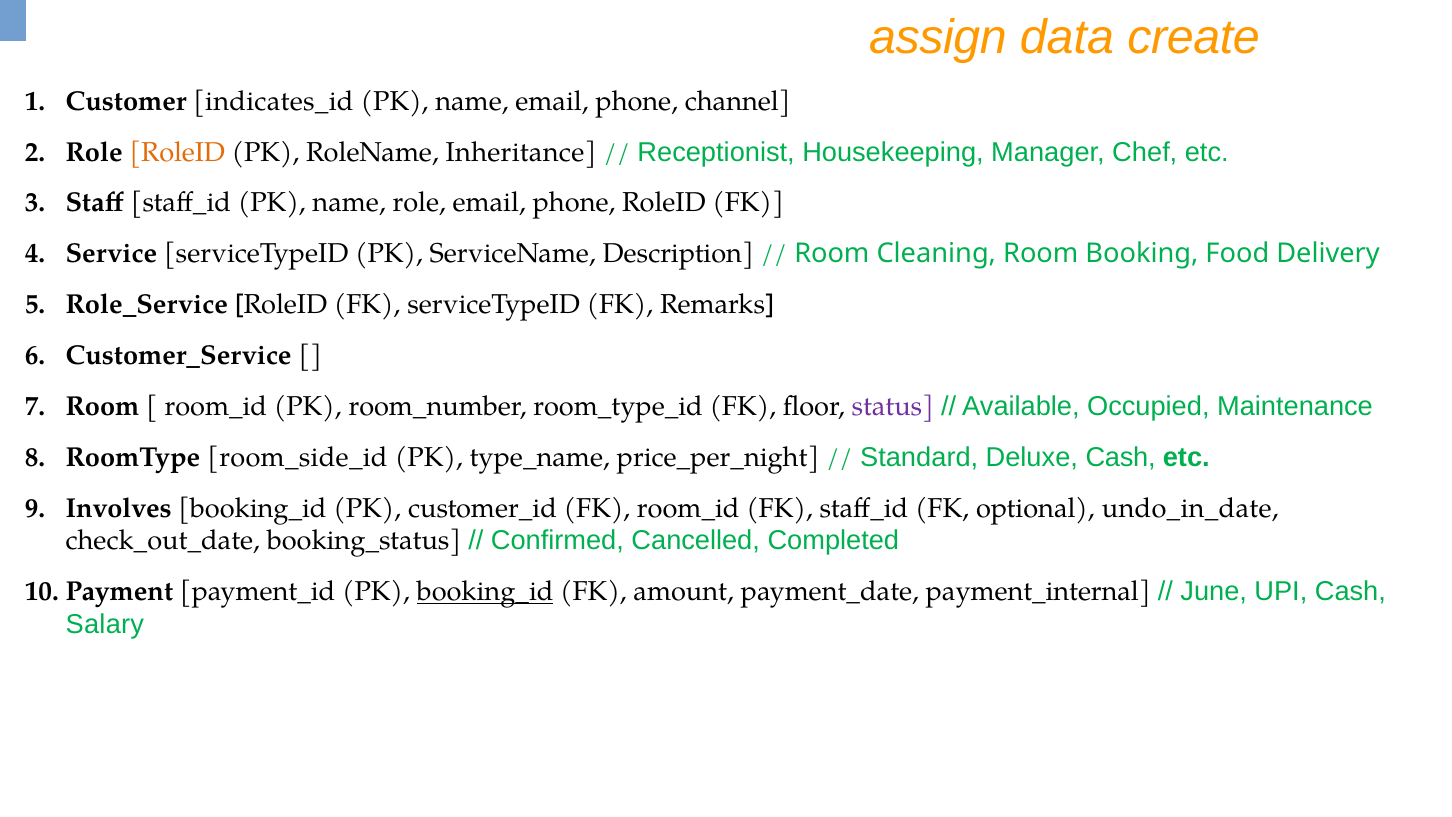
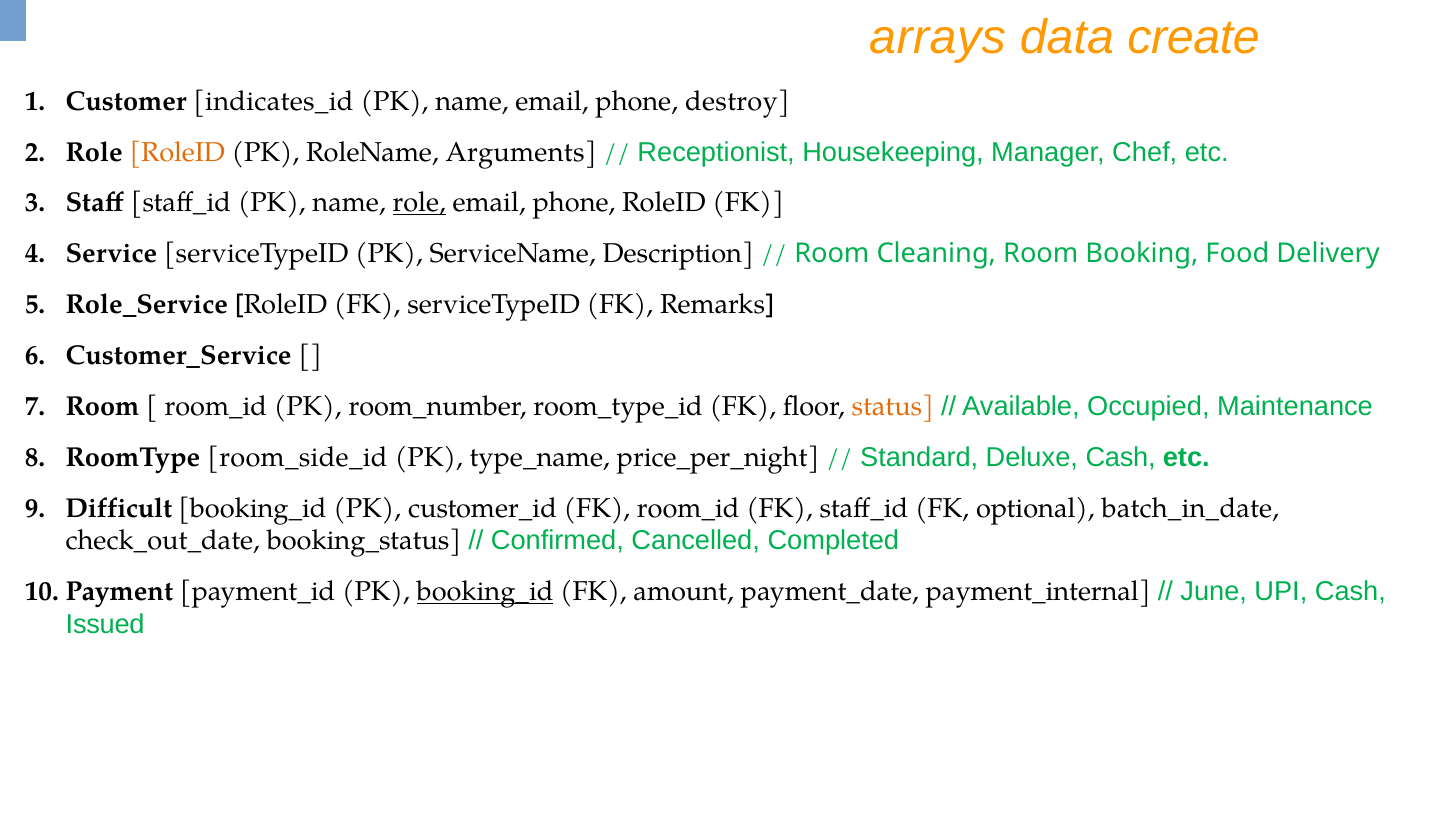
assign: assign -> arrays (938, 38)
channel: channel -> destroy (737, 101)
Inheritance: Inheritance -> Arguments (521, 152)
role underline: none -> present (419, 203)
status colour: purple -> orange (893, 406)
Involves: Involves -> Difficult (119, 508)
undo_in_date: undo_in_date -> batch_in_date (1190, 508)
Salary: Salary -> Issued (105, 624)
